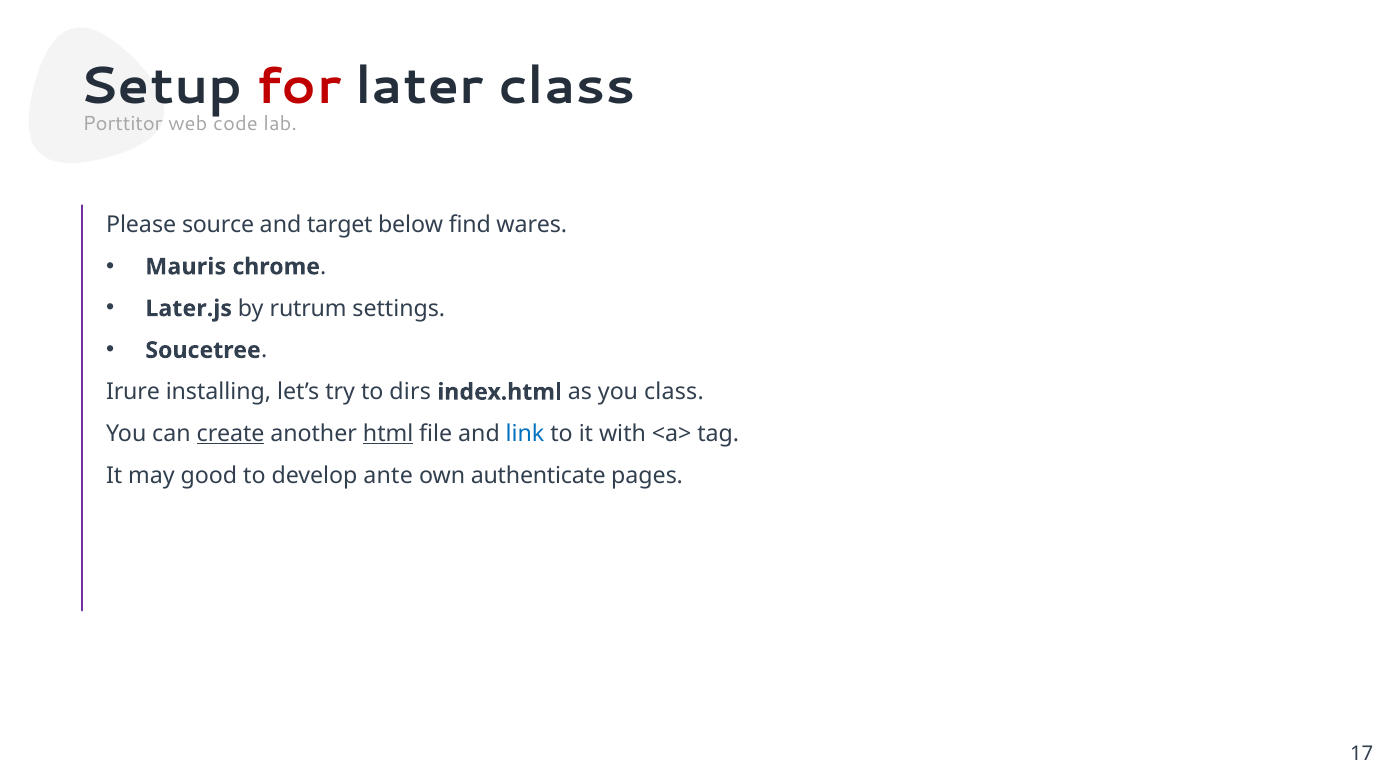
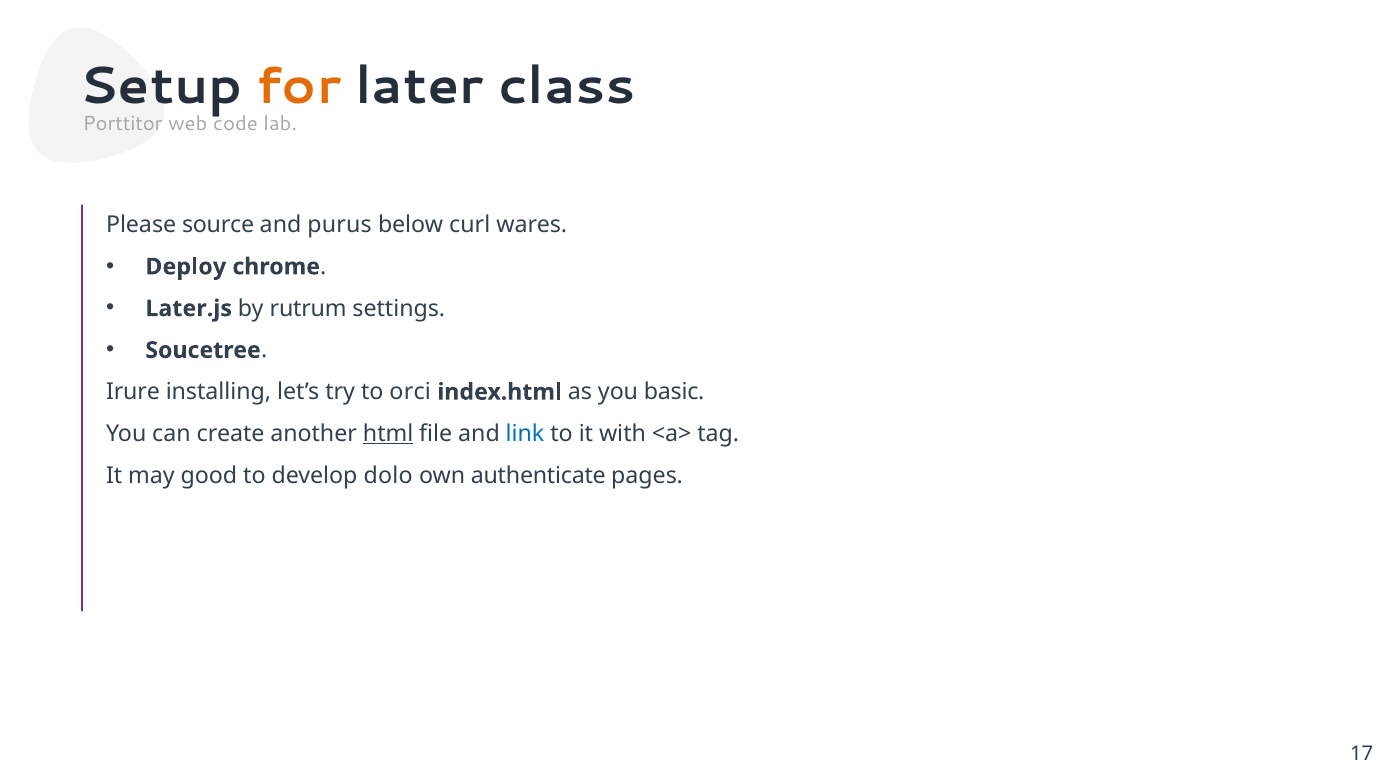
for colour: red -> orange (299, 87)
target: target -> purus (340, 225)
find: find -> curl (470, 225)
Mauris: Mauris -> Deploy (186, 267)
dirs: dirs -> orci (410, 392)
you class: class -> basic (674, 392)
create underline: present -> none (231, 434)
ante: ante -> dolo (388, 476)
